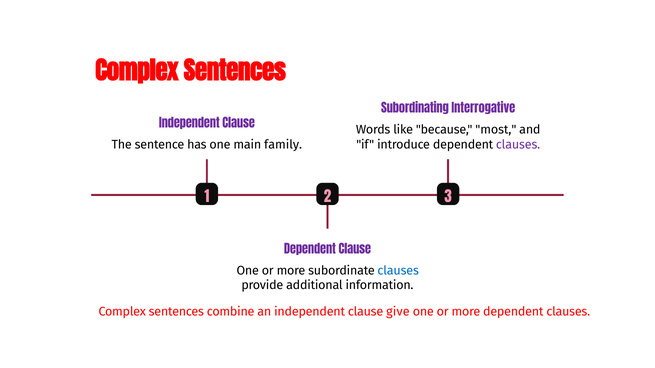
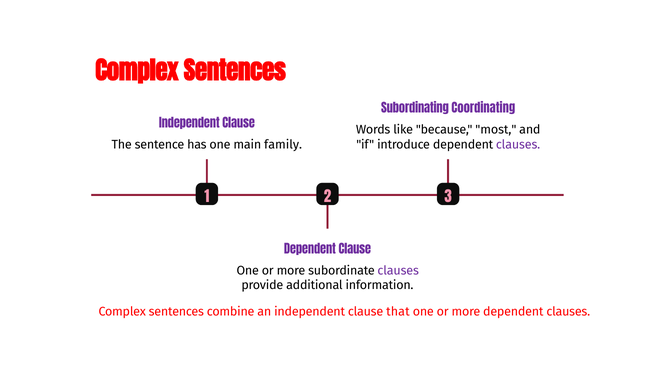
Interrogative: Interrogative -> Coordinating (483, 109)
clauses colour: blue -> purple (398, 271)
give: give -> that (398, 312)
